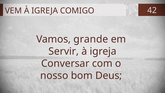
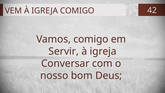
Vamos grande: grande -> comigo (91, 39)
